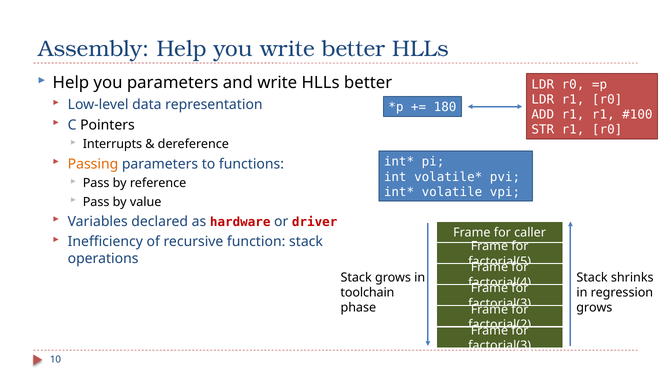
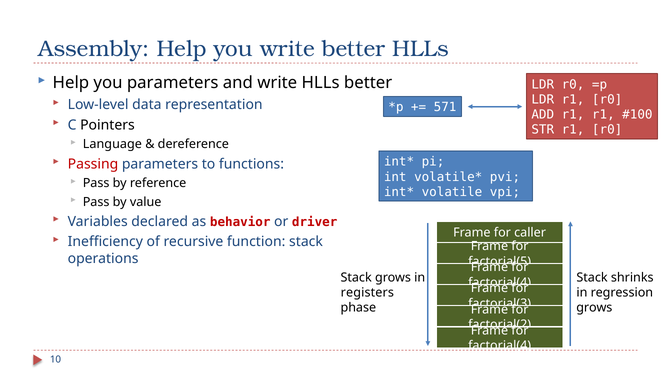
180: 180 -> 571 (445, 107)
Interrupts: Interrupts -> Language (112, 144)
Passing colour: orange -> red (93, 164)
hardware: hardware -> behavior (240, 222)
toolchain: toolchain -> registers (367, 292)
factorial(3: factorial(3 -> factorial(4 (500, 345)
